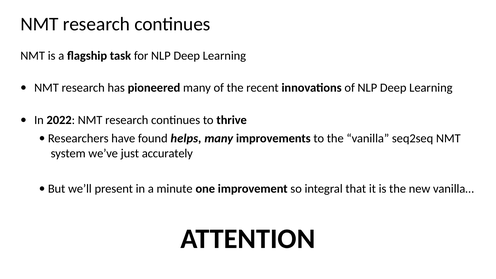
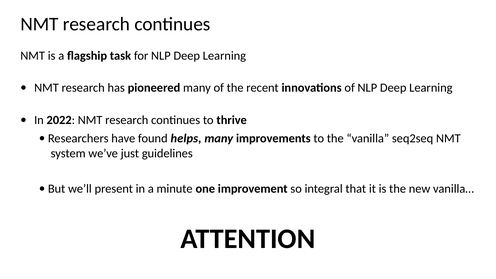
accurately: accurately -> guidelines (167, 153)
